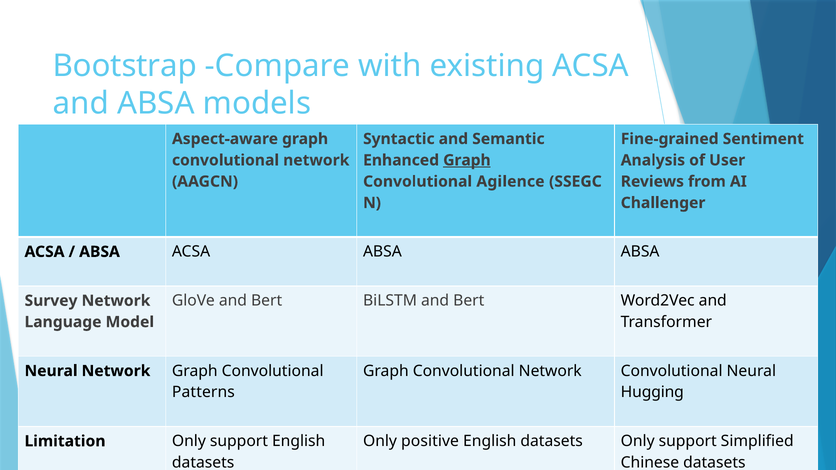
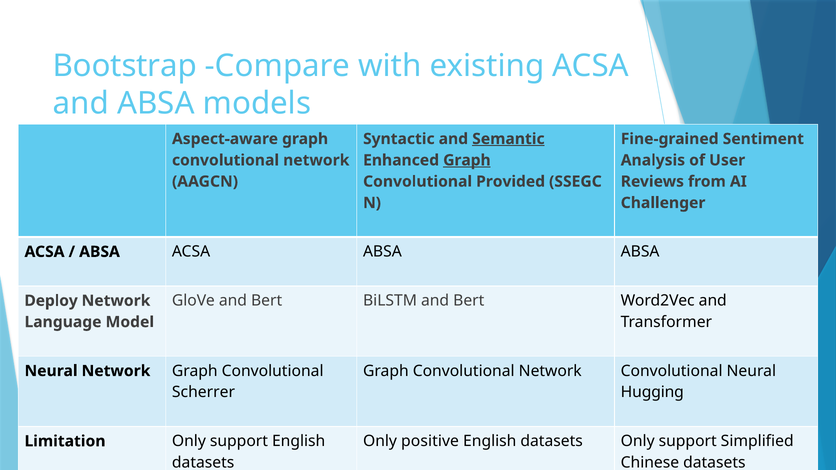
Semantic underline: none -> present (508, 139)
Agilence: Agilence -> Provided (511, 182)
Survey: Survey -> Deploy (51, 301)
Patterns: Patterns -> Scherrer (203, 392)
